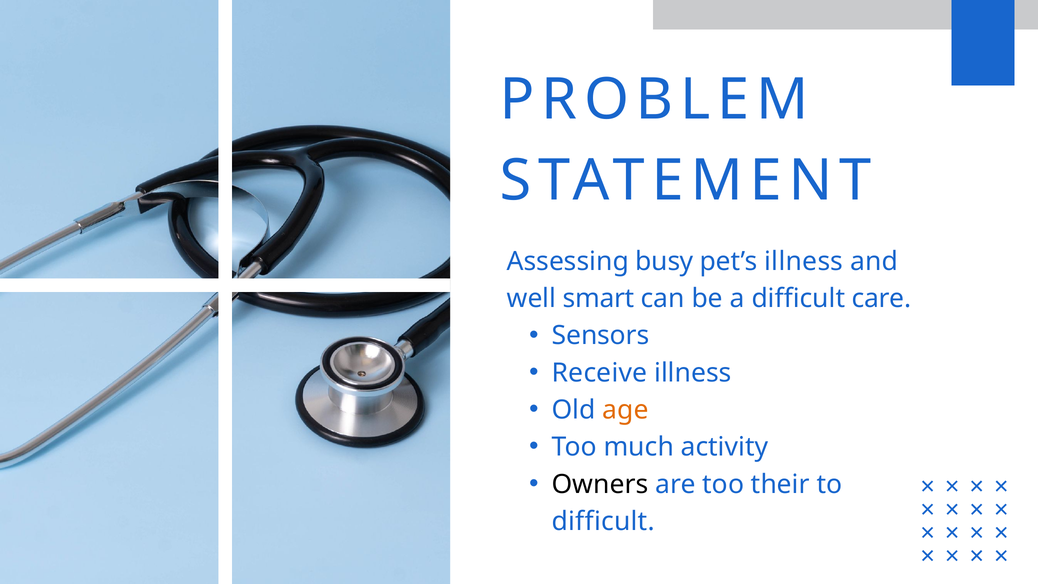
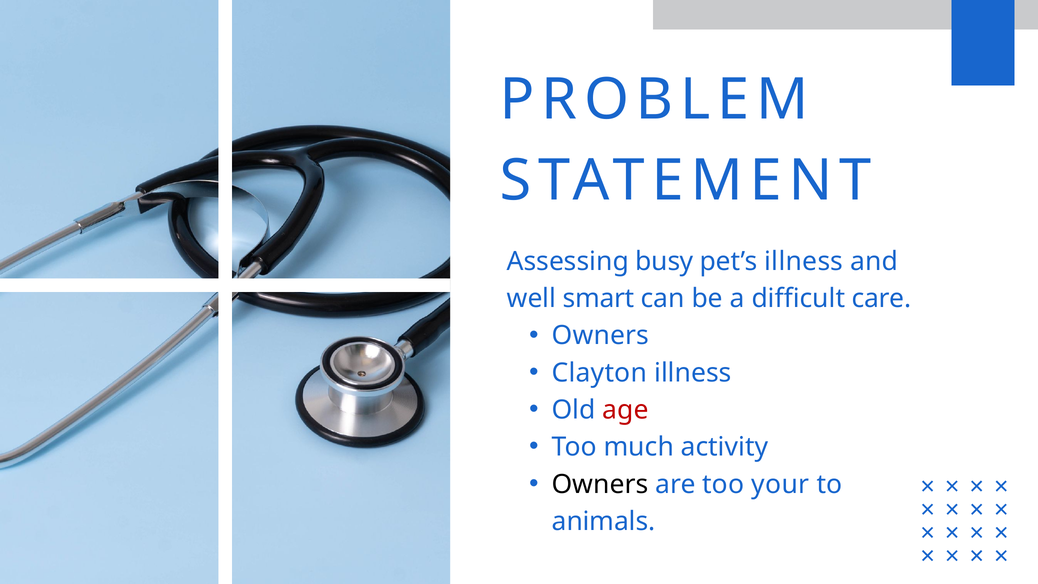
Sensors: Sensors -> Owners (600, 336)
Receive: Receive -> Clayton (599, 373)
age colour: orange -> red (626, 410)
their: their -> your (780, 484)
difficult: difficult -> animals (604, 521)
